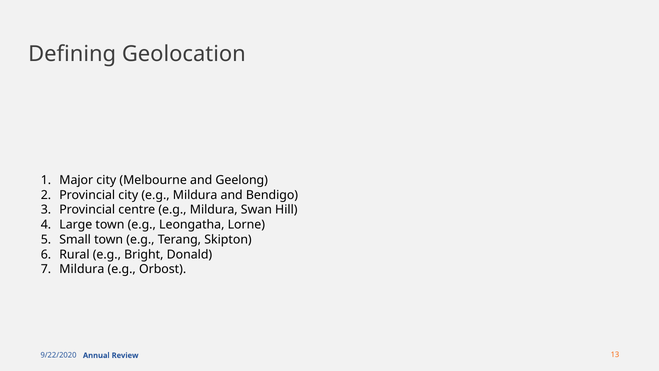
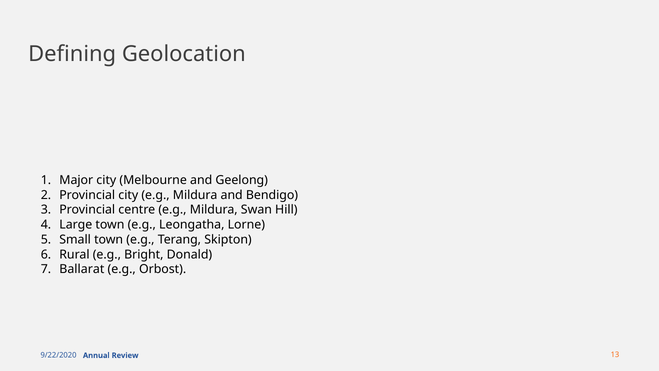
Mildura: Mildura -> Ballarat (82, 269)
